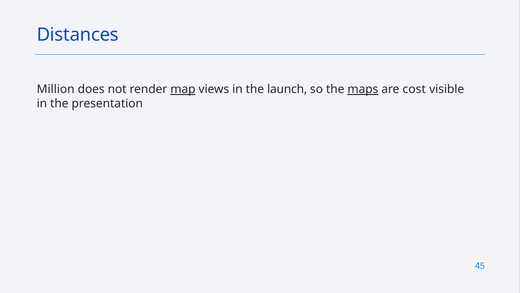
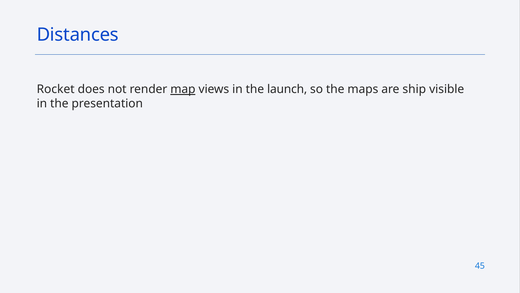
Million: Million -> Rocket (56, 89)
maps underline: present -> none (363, 89)
cost: cost -> ship (414, 89)
